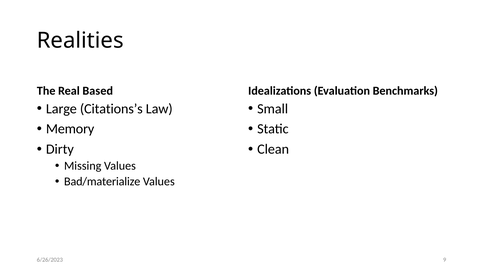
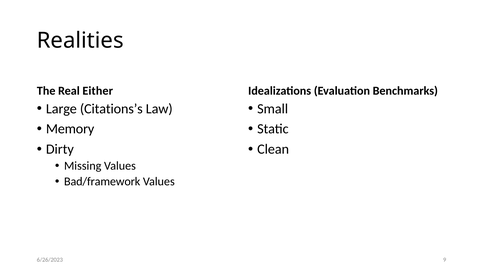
Based: Based -> Either (98, 91)
Bad/materialize: Bad/materialize -> Bad/framework (102, 181)
